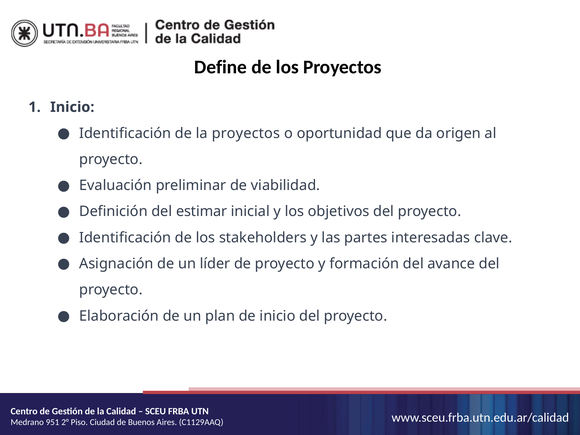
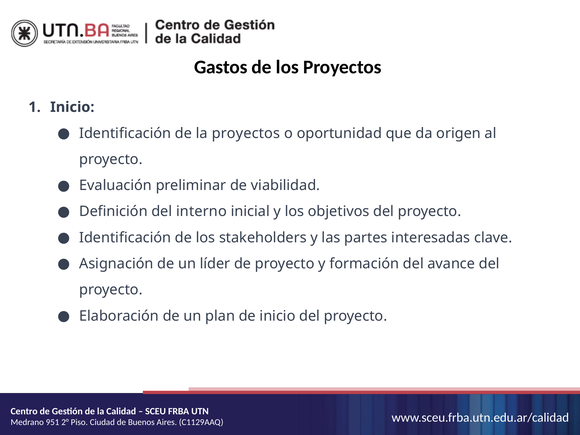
Define: Define -> Gastos (221, 67)
estimar: estimar -> interno (201, 212)
